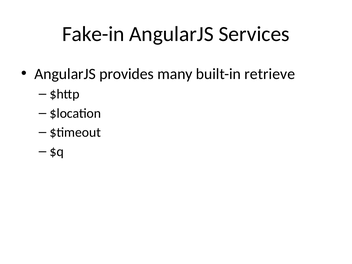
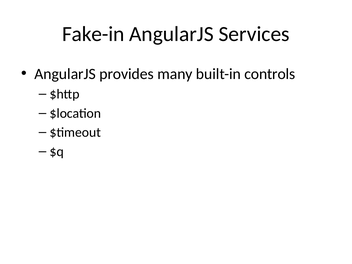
retrieve: retrieve -> controls (270, 74)
